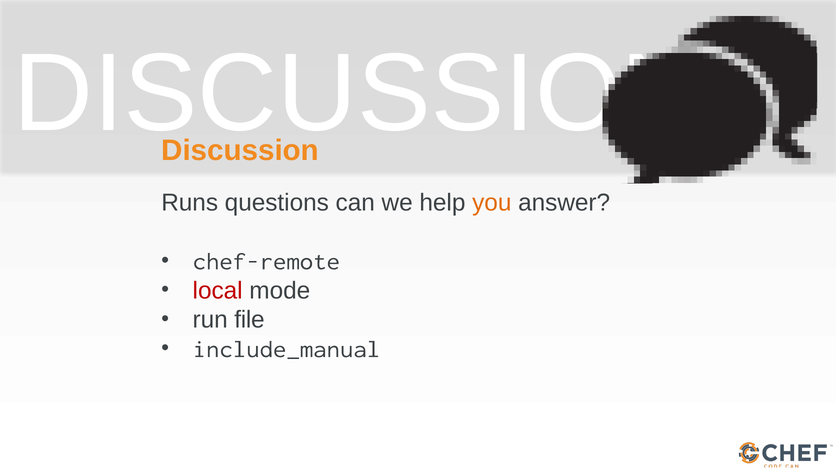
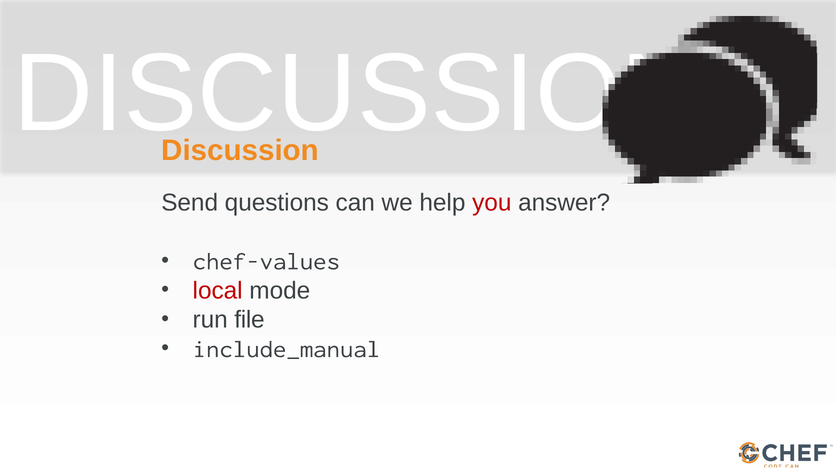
Runs: Runs -> Send (190, 203)
you colour: orange -> red (492, 203)
chef-remote: chef-remote -> chef-values (266, 261)
